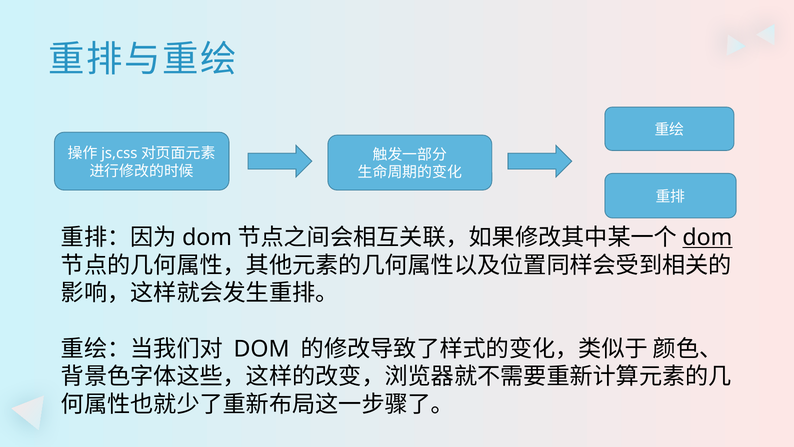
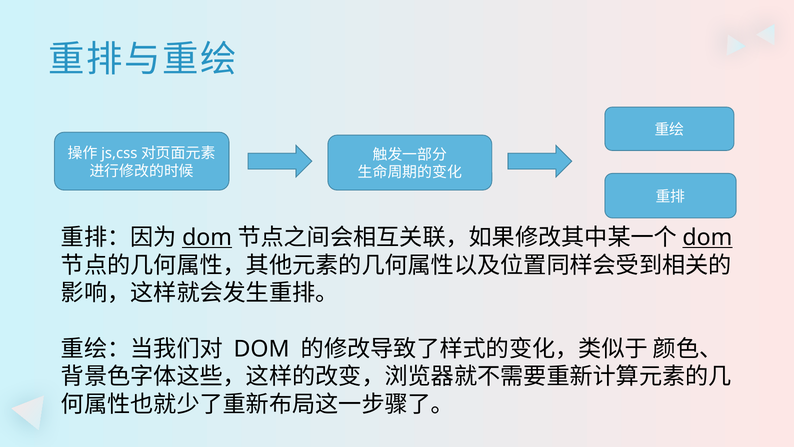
dom underline: none -> present (207, 237)
